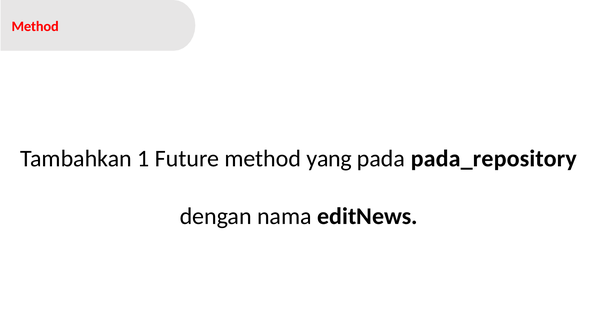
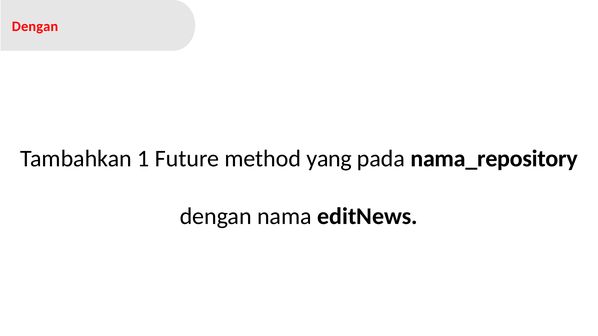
Method: Method -> Dengan (35, 27)
pada_repository: pada_repository -> nama_repository (494, 159)
